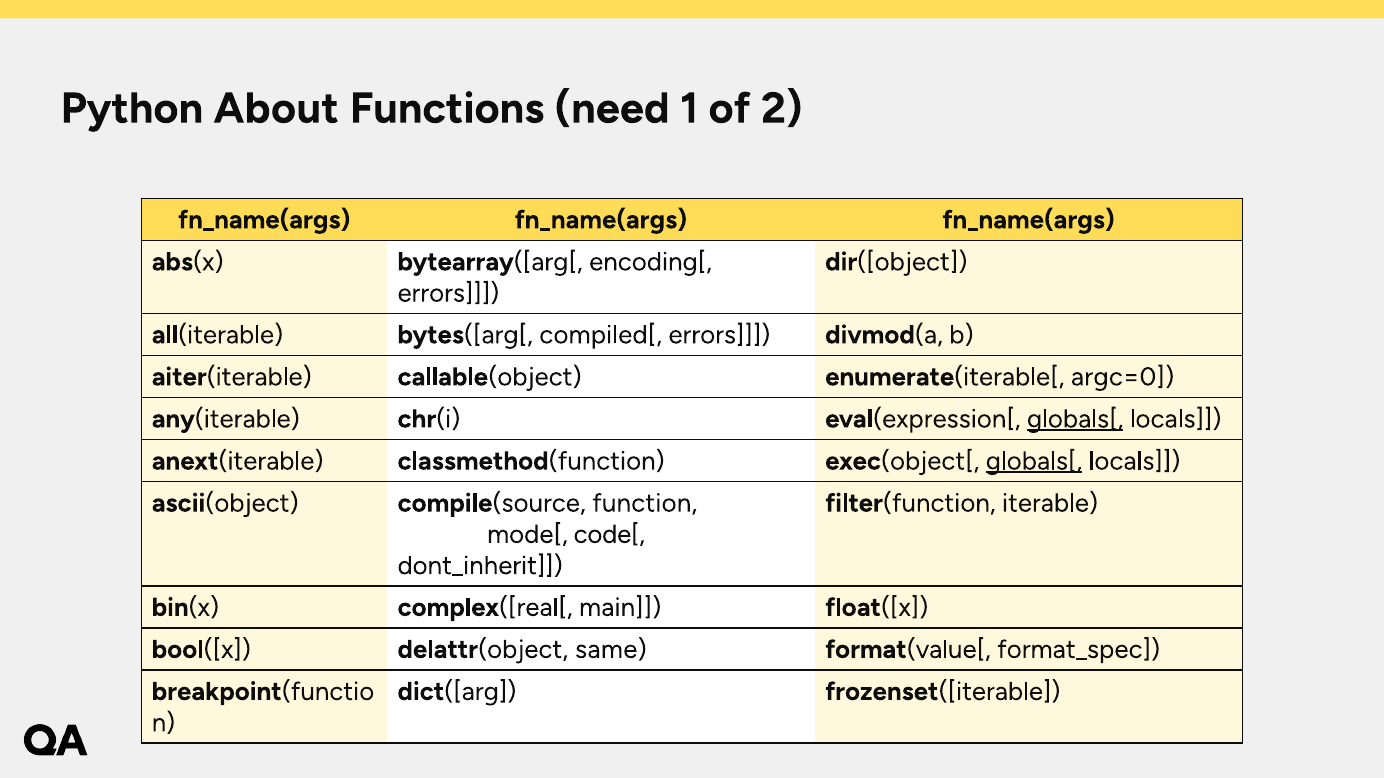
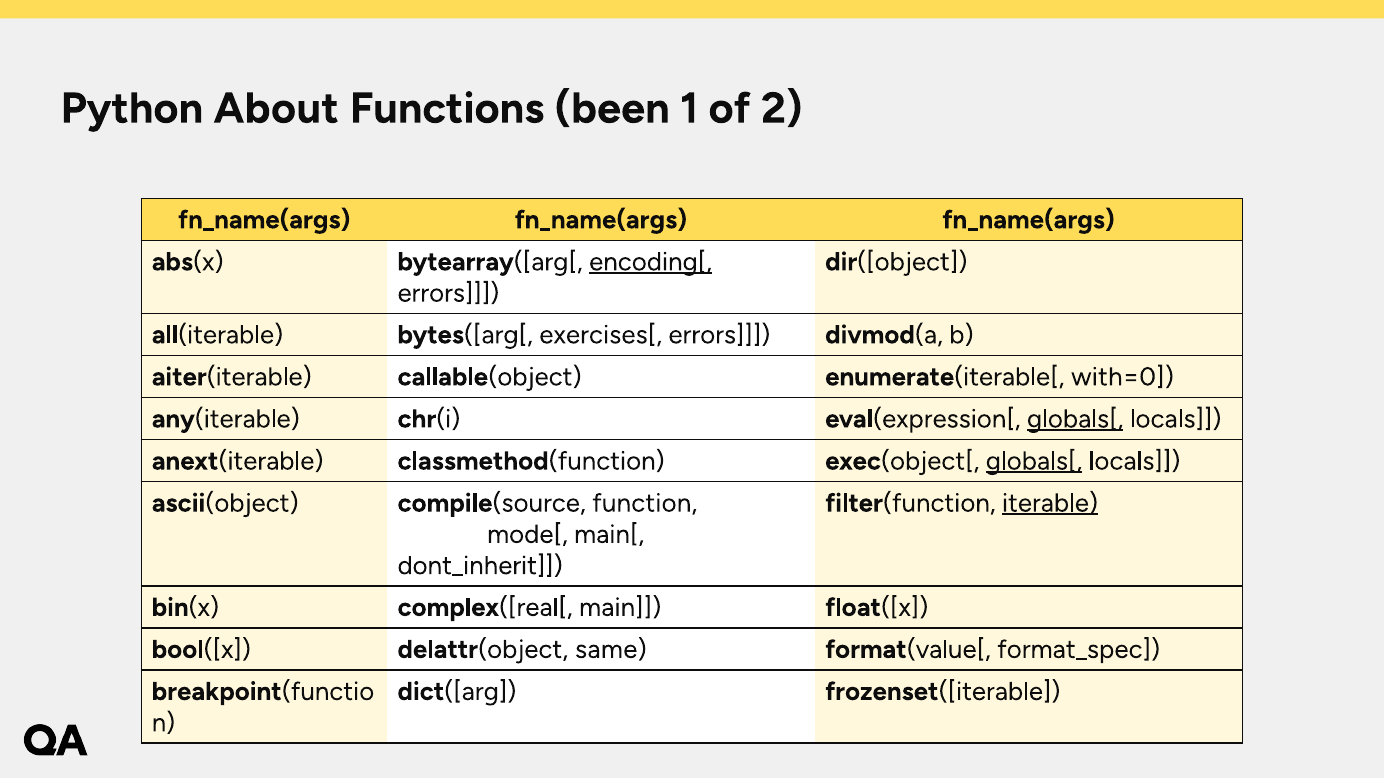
need: need -> been (612, 108)
encoding[ underline: none -> present (651, 262)
compiled[: compiled[ -> exercises[ (601, 335)
argc=0: argc=0 -> with=0 (1123, 377)
iterable underline: none -> present (1050, 503)
code[: code[ -> main[ (609, 535)
